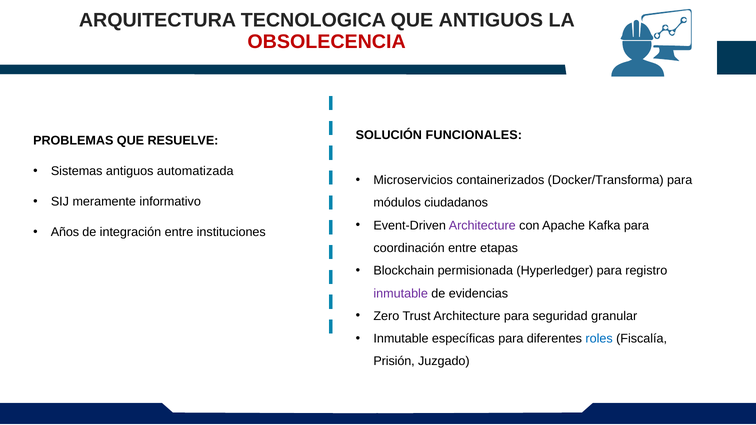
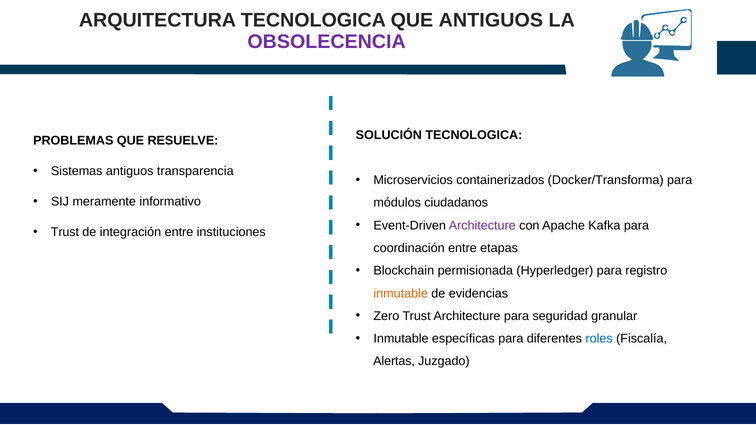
OBSOLECENCIA colour: red -> purple (327, 42)
SOLUCIÓN FUNCIONALES: FUNCIONALES -> TECNOLOGICA (474, 135)
automatizada: automatizada -> transparencia (195, 171)
Años: Años -> Trust (65, 232)
inmutable colour: purple -> orange (401, 294)
Prisión: Prisión -> Alertas (394, 362)
